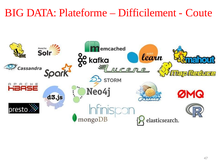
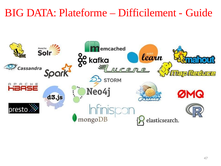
Coute: Coute -> Guide (199, 13)
